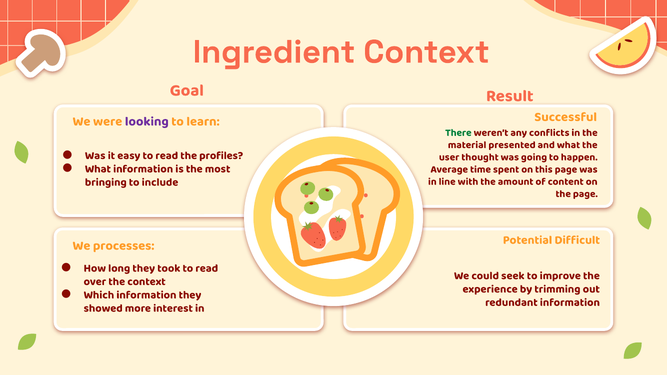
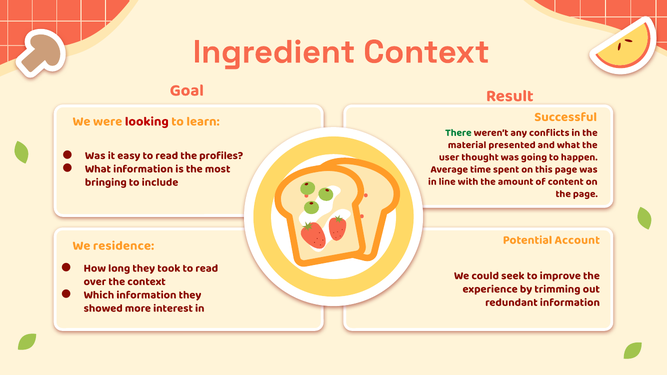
looking colour: purple -> red (147, 121)
Difficult: Difficult -> Account (577, 240)
processes: processes -> residence (124, 246)
